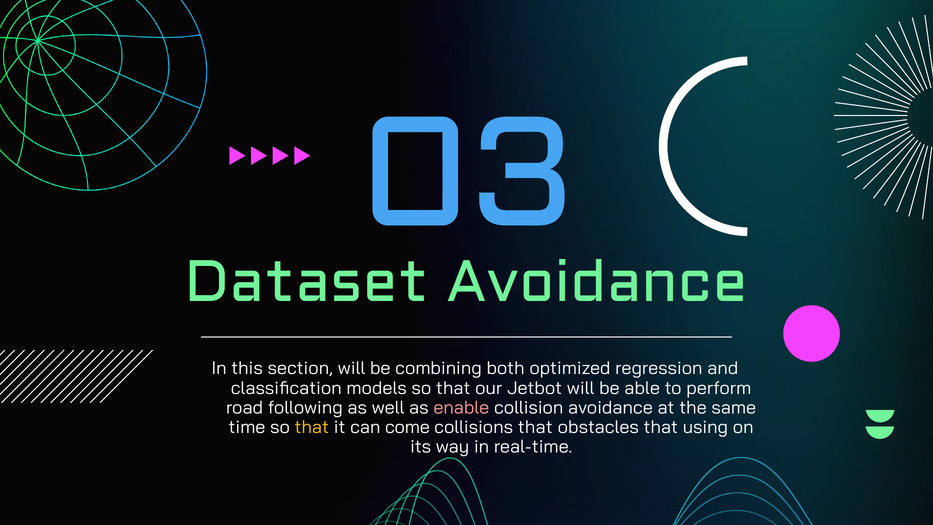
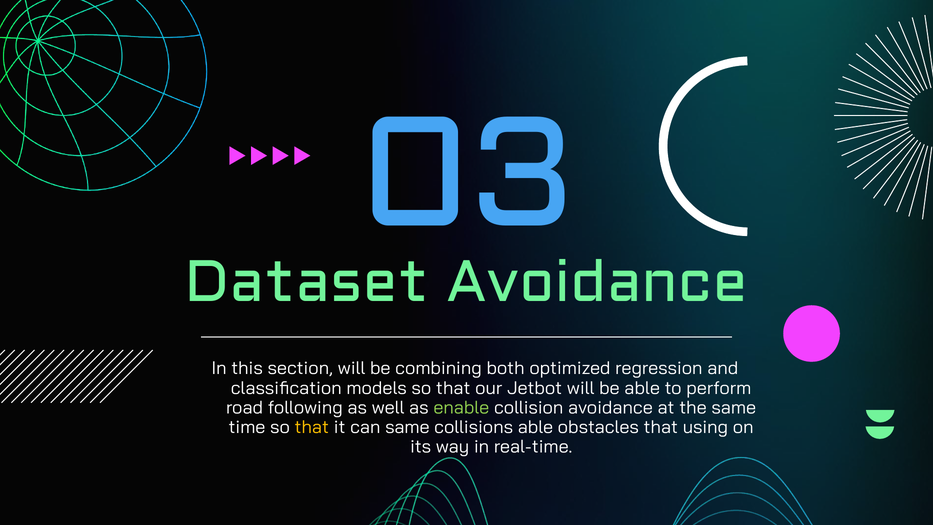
enable colour: pink -> light green (461, 408)
can come: come -> same (407, 427)
collisions that: that -> able (535, 427)
